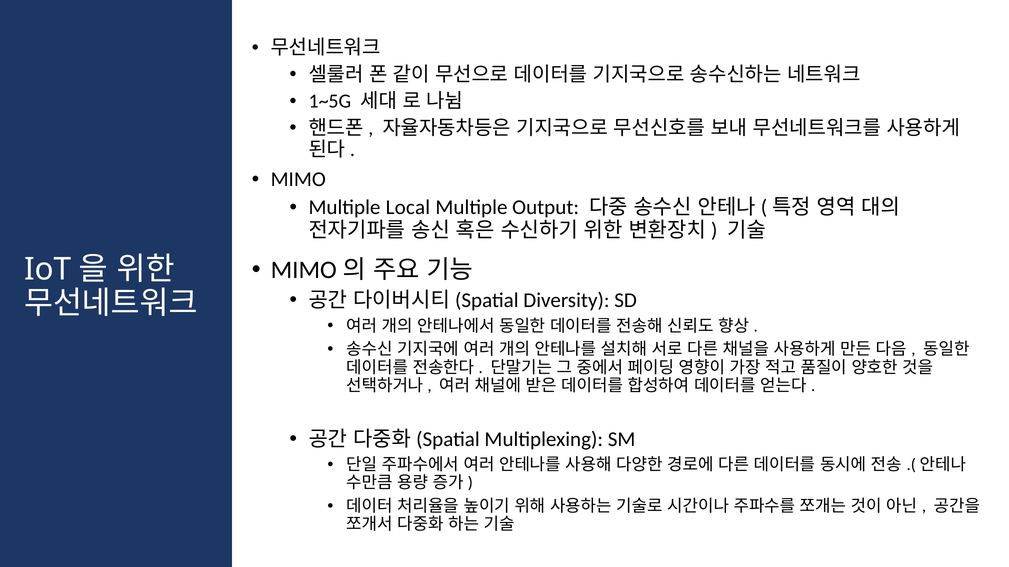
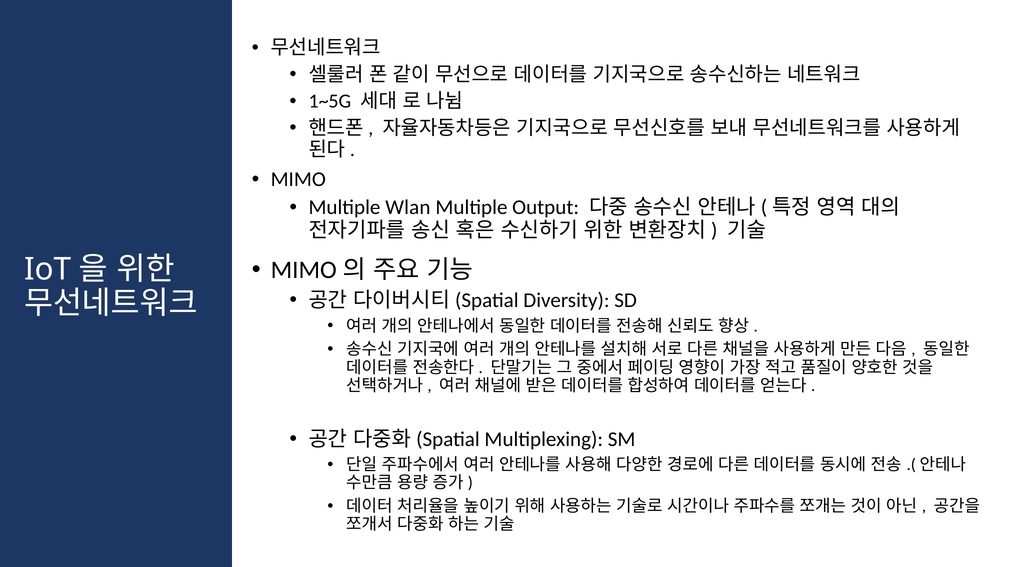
Local: Local -> Wlan (408, 208)
